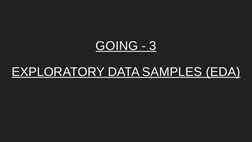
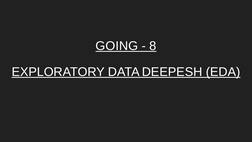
3: 3 -> 8 (153, 46)
SAMPLES: SAMPLES -> DEEPESH (172, 72)
